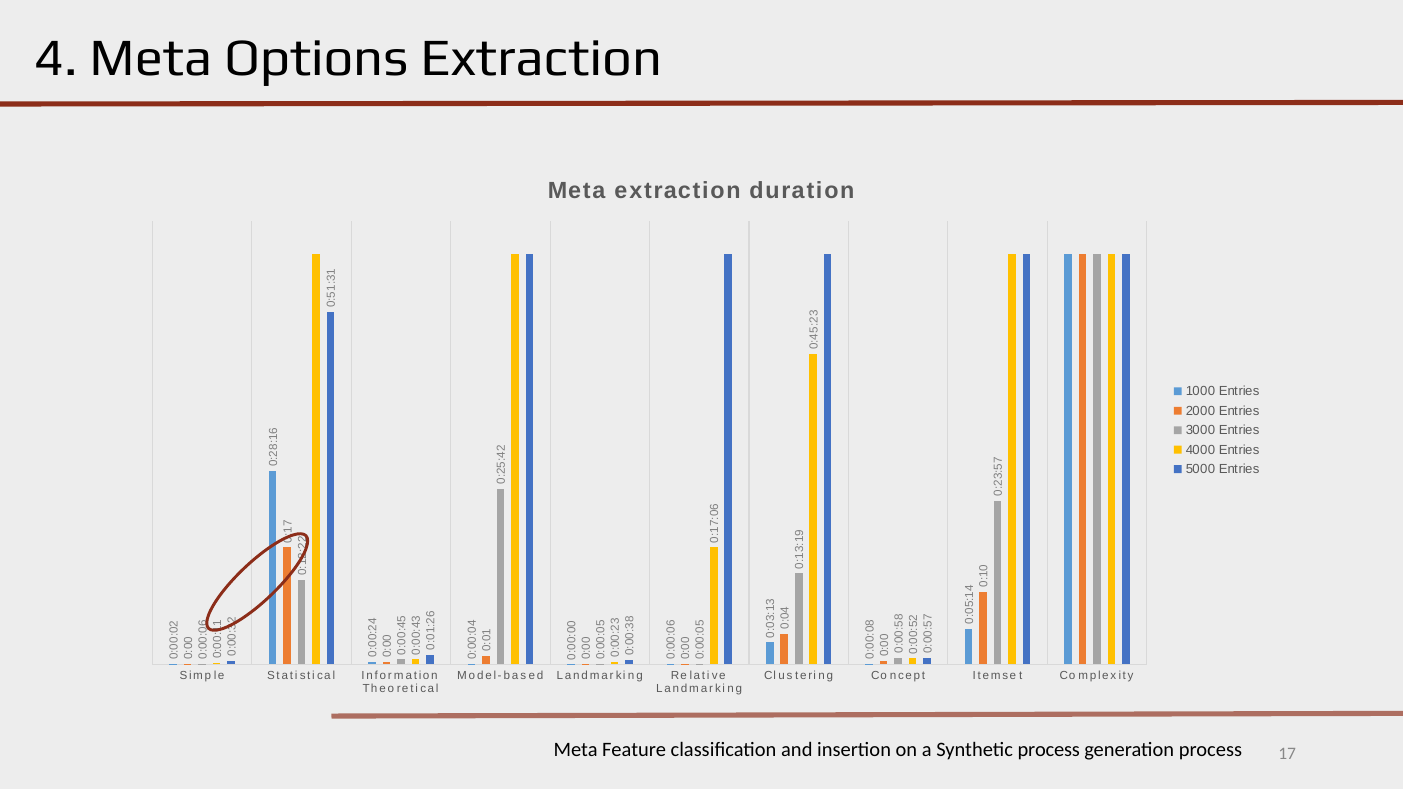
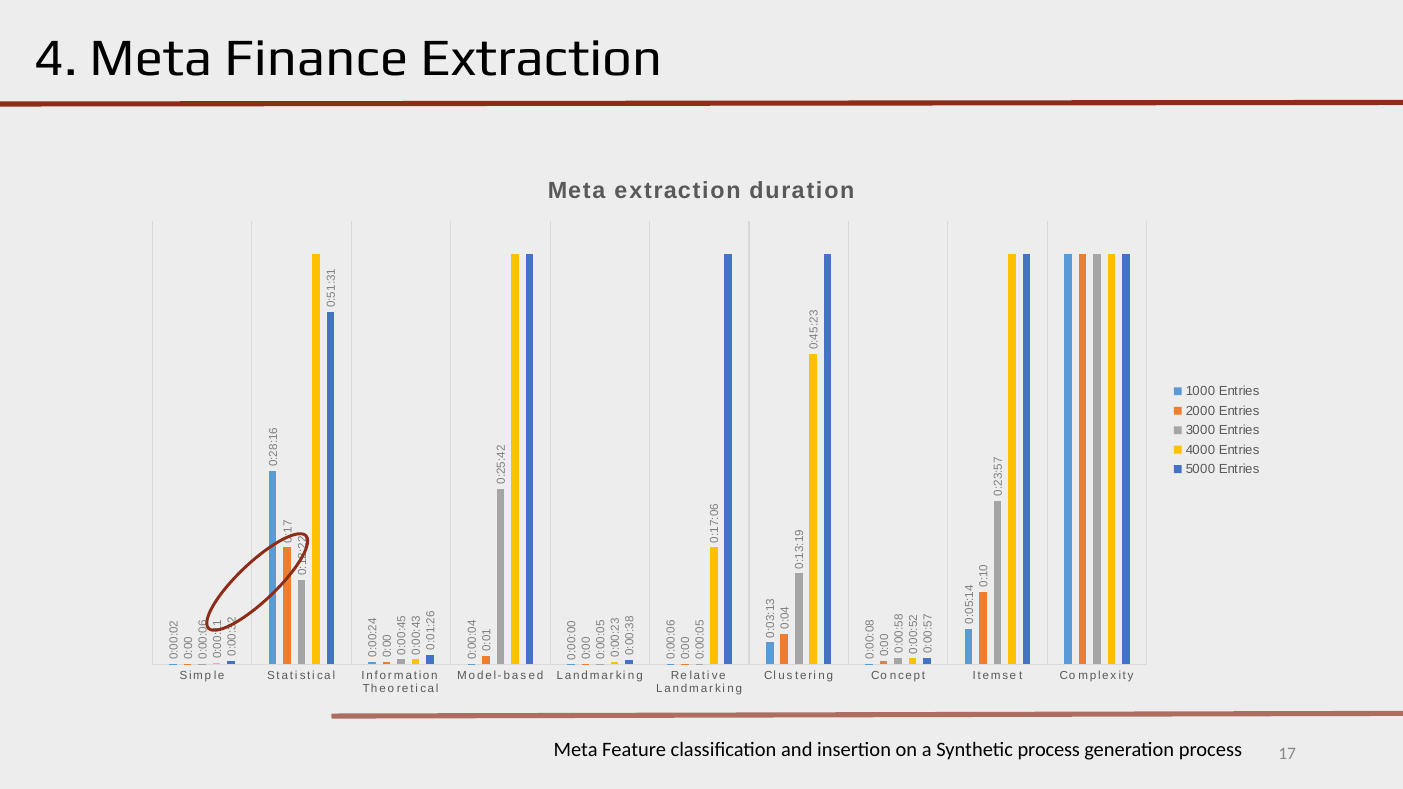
Options: Options -> Finance (316, 58)
